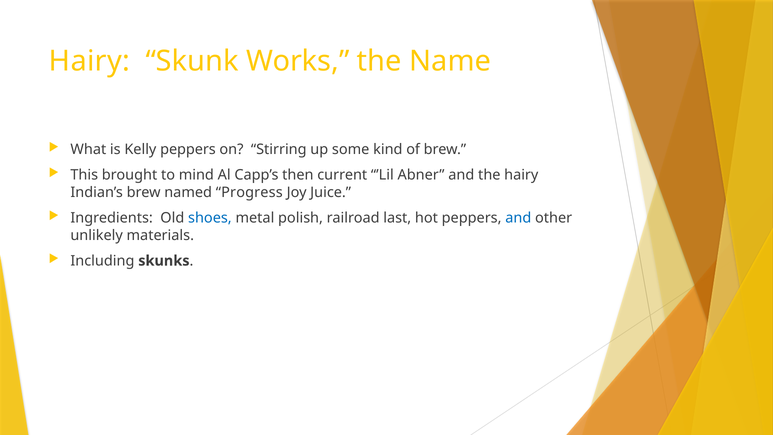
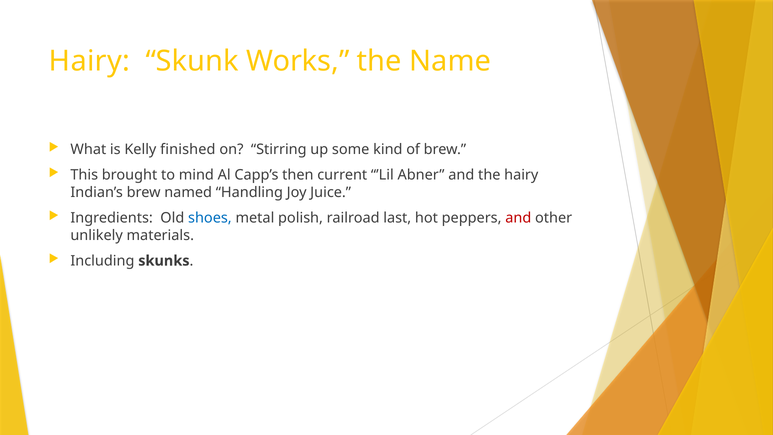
Kelly peppers: peppers -> finished (188, 150)
Progress: Progress -> Handling (249, 192)
and colour: blue -> red (518, 218)
